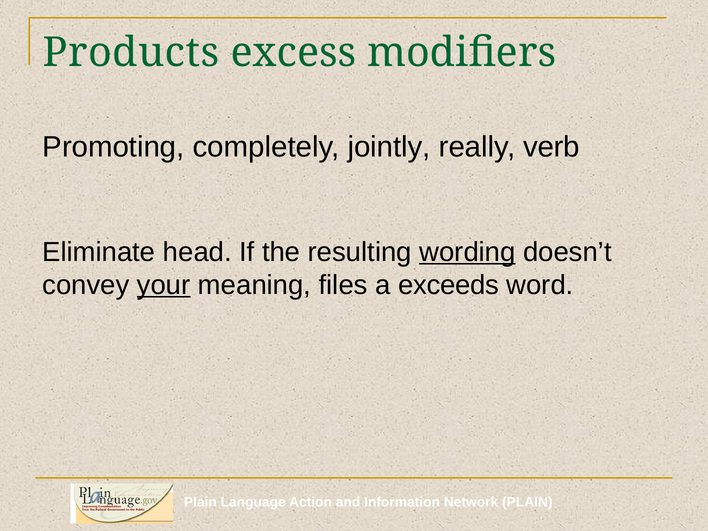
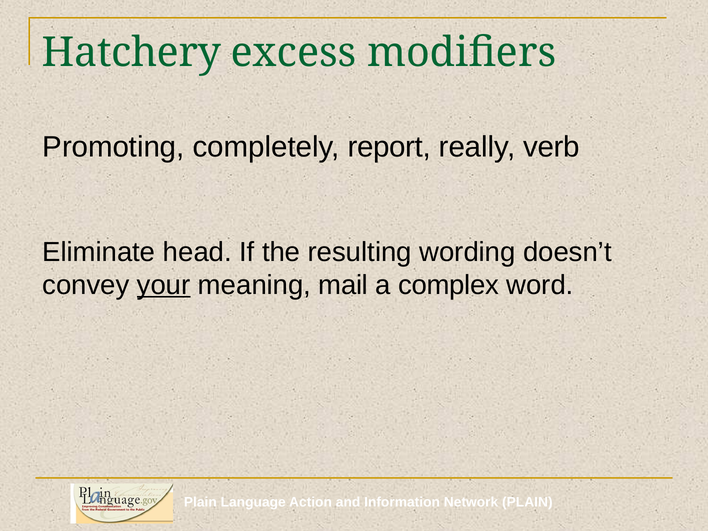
Products: Products -> Hatchery (132, 53)
jointly: jointly -> report (389, 147)
wording underline: present -> none (467, 252)
files: files -> mail (343, 285)
exceeds: exceeds -> complex (449, 285)
